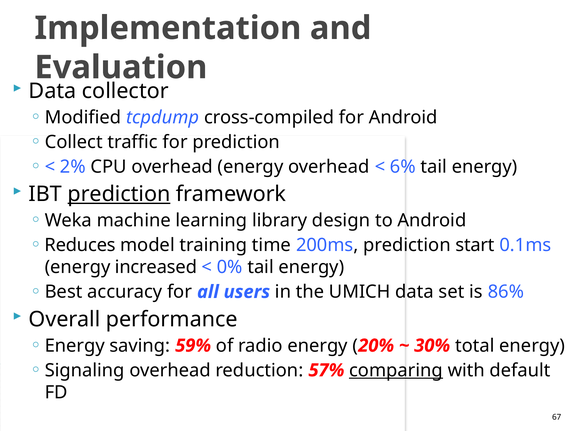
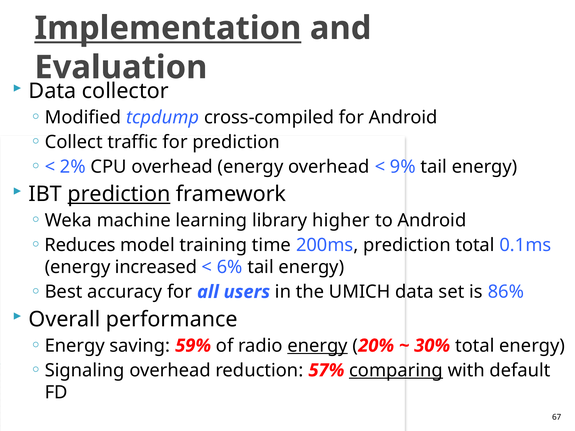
Implementation underline: none -> present (168, 28)
6%: 6% -> 9% (403, 167)
design: design -> higher (341, 221)
prediction start: start -> total (475, 245)
0%: 0% -> 6% (230, 267)
energy underline: none -> present (318, 346)
